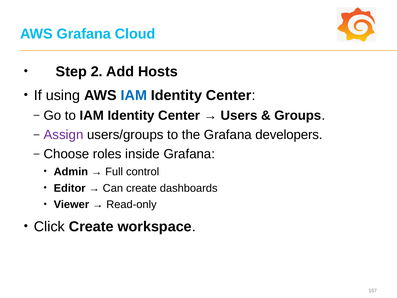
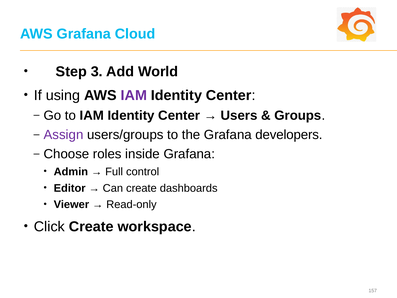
2: 2 -> 3 (97, 72)
Hosts: Hosts -> World (158, 72)
IAM colour: blue -> purple (134, 95)
